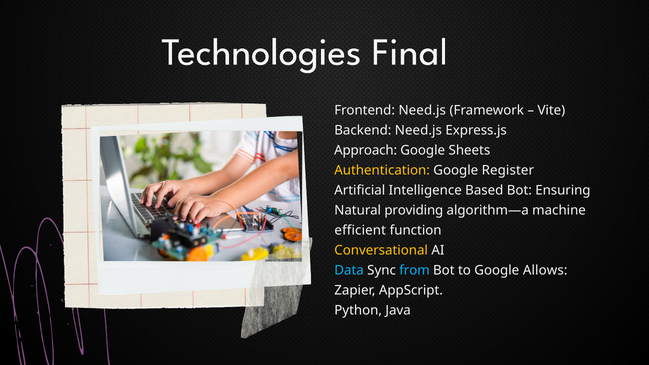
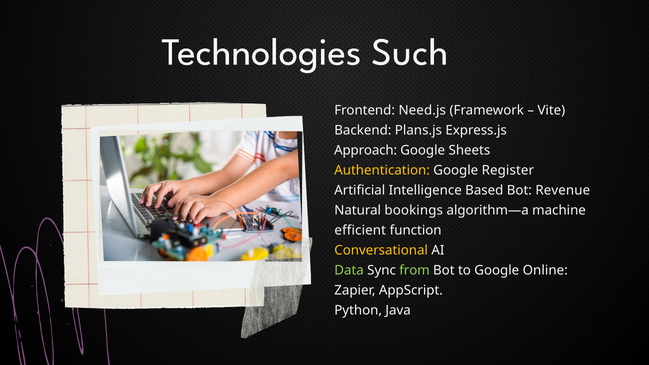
Final: Final -> Such (410, 52)
Backend Need.js: Need.js -> Plans.js (418, 131)
Ensuring: Ensuring -> Revenue (563, 190)
providing: providing -> bookings (414, 210)
Data colour: light blue -> light green (349, 270)
from colour: light blue -> light green (415, 270)
Allows: Allows -> Online (545, 270)
